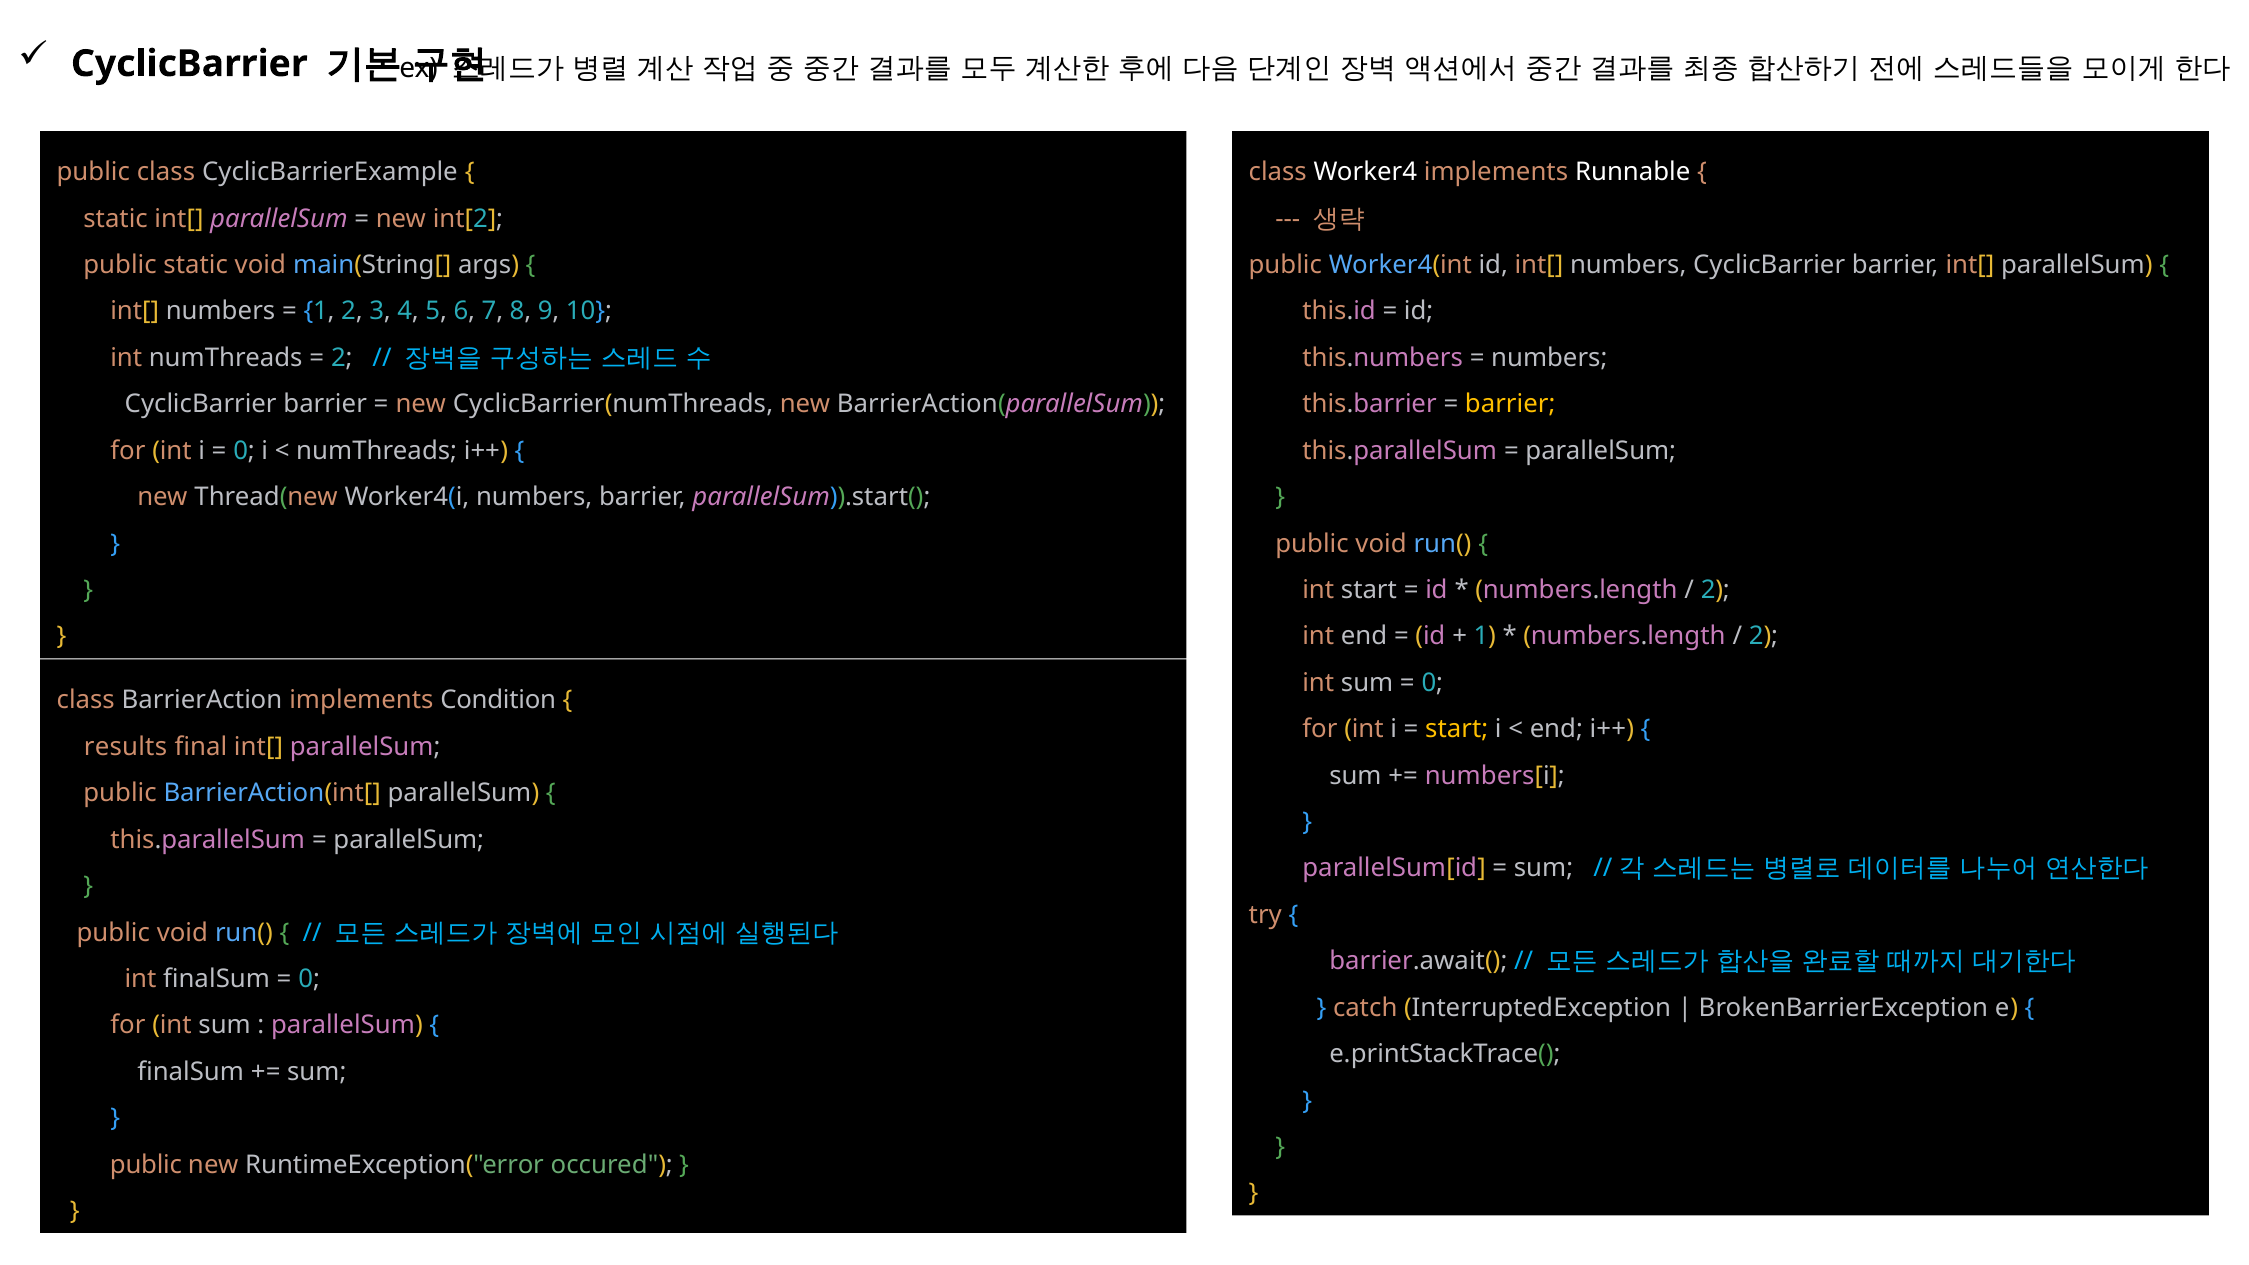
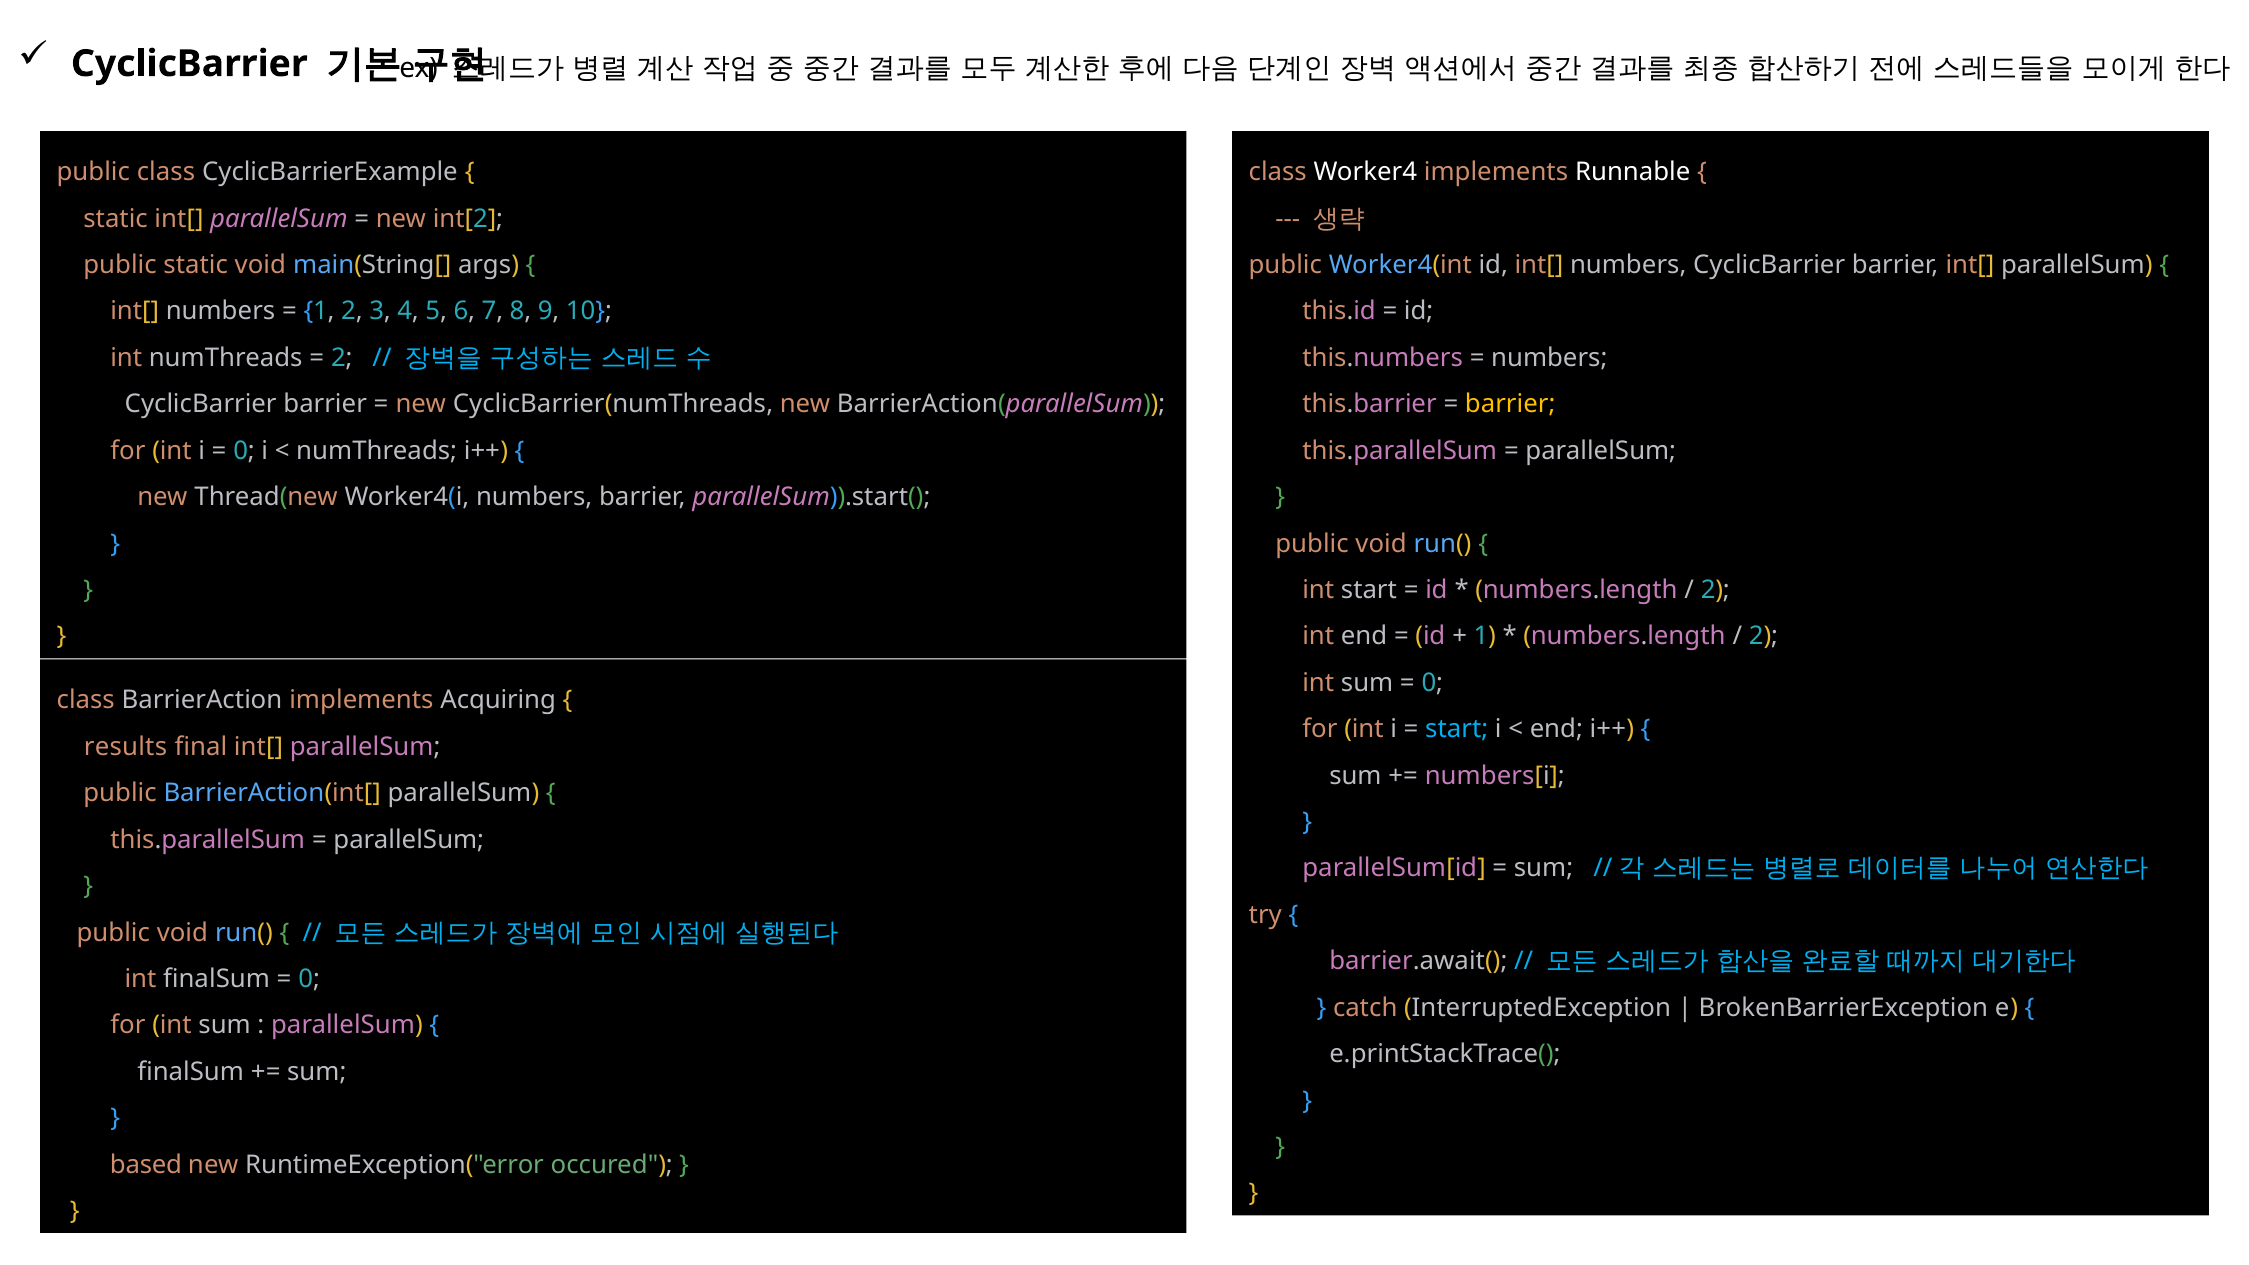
Condition: Condition -> Acquiring (498, 700)
start colour: yellow -> light blue (1457, 729)
public: public -> based (146, 1165)
